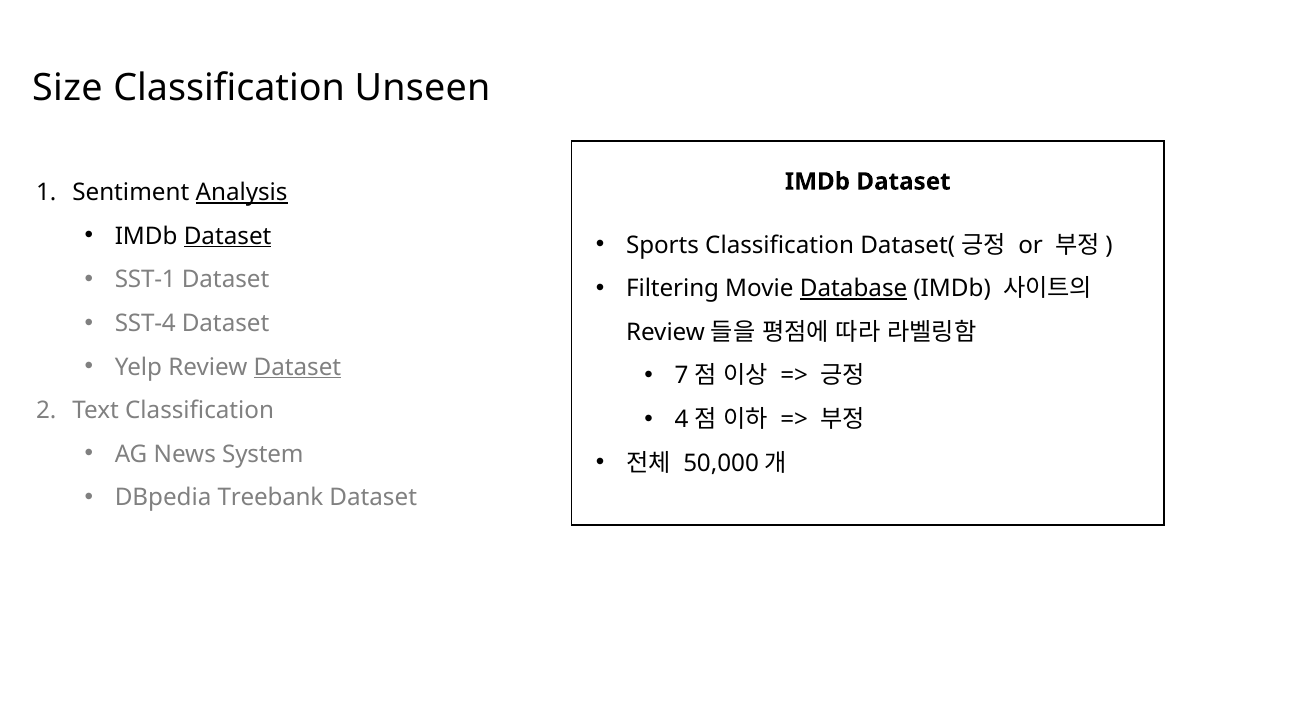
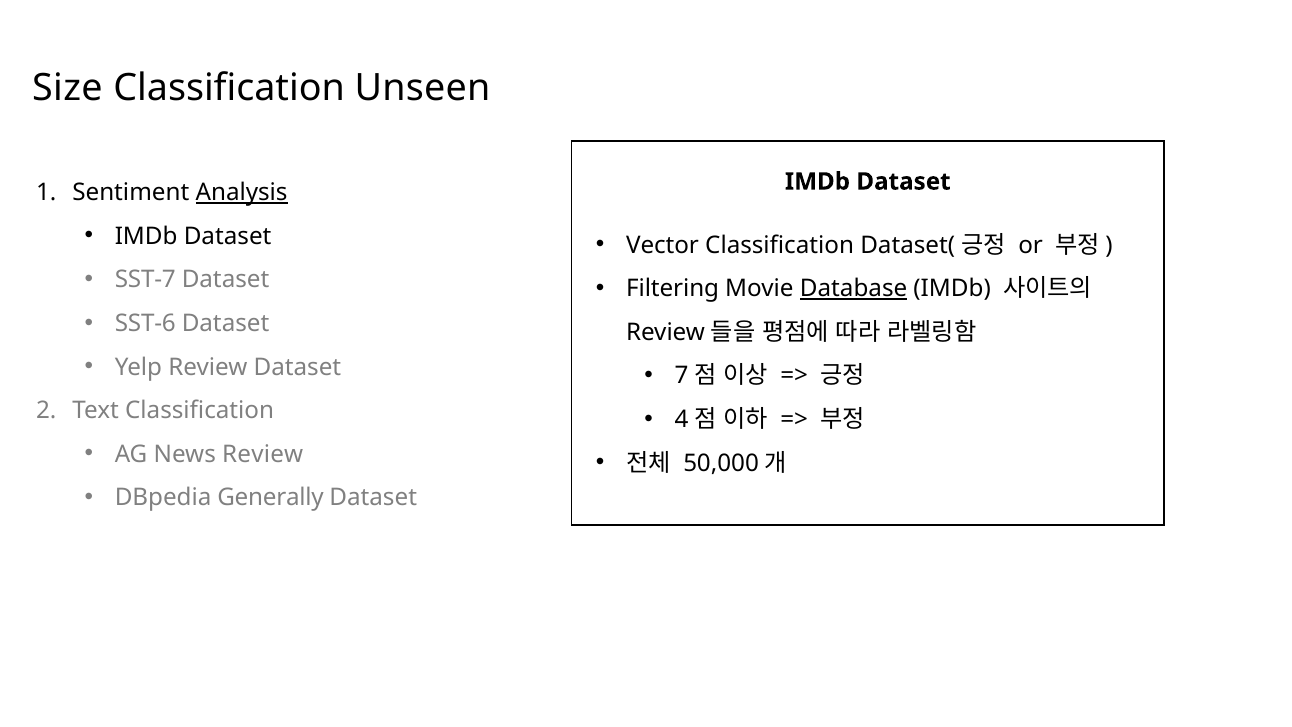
Dataset underline: present -> none (228, 236)
Sports: Sports -> Vector (662, 245)
SST-1: SST-1 -> SST-7 (145, 280)
SST-4: SST-4 -> SST-6 (145, 323)
Dataset underline: present -> none (297, 367)
News System: System -> Review (263, 454)
Treebank: Treebank -> Generally (271, 498)
